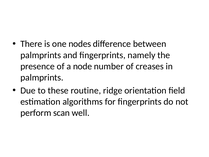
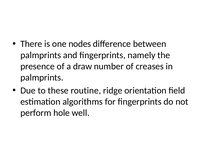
node: node -> draw (83, 66)
scan: scan -> hole (62, 113)
